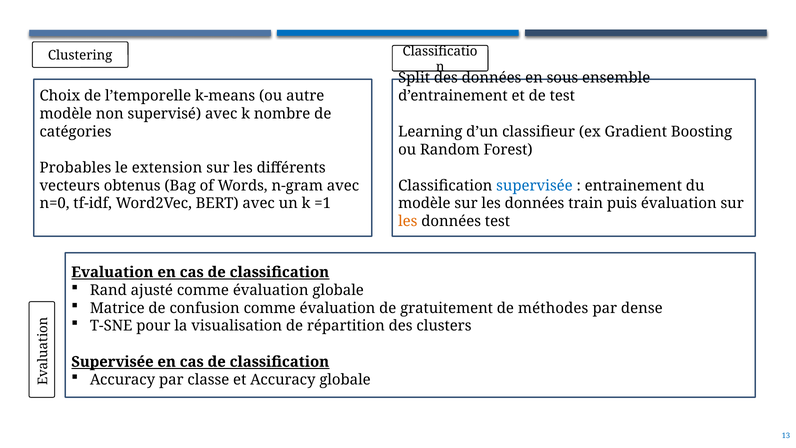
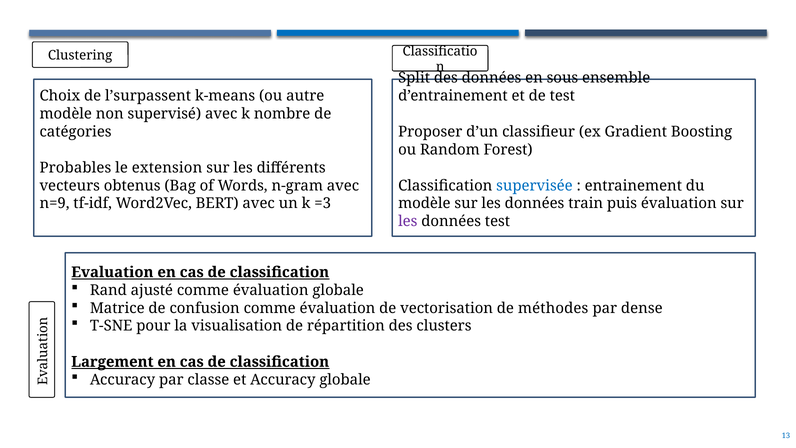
l’temporelle: l’temporelle -> l’surpassent (148, 96)
Learning: Learning -> Proposer (430, 132)
n=0: n=0 -> n=9 (55, 203)
=1: =1 -> =3 (323, 203)
les colour: orange -> purple (408, 221)
gratuitement: gratuitement -> vectorisation (447, 308)
Supervisée: Supervisée -> Largement (112, 362)
